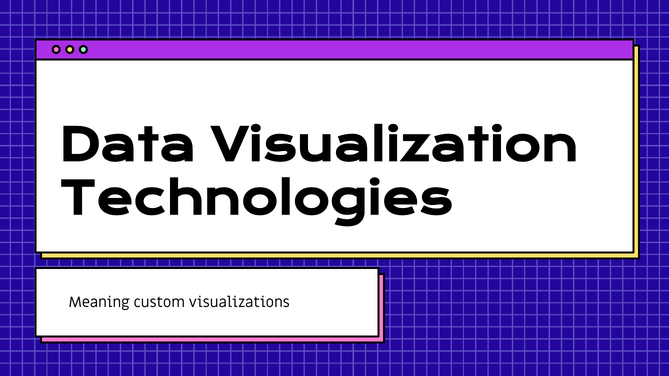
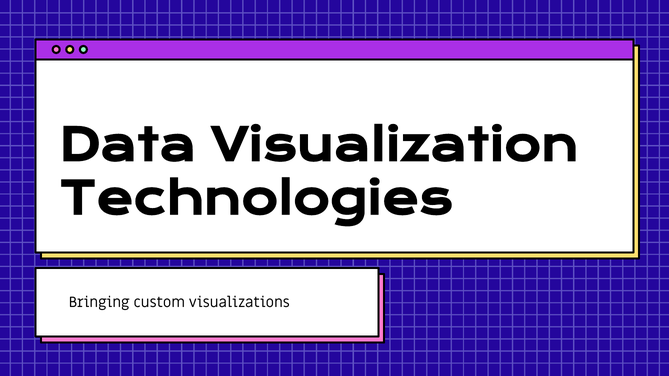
Meaning: Meaning -> Bringing (99, 303)
